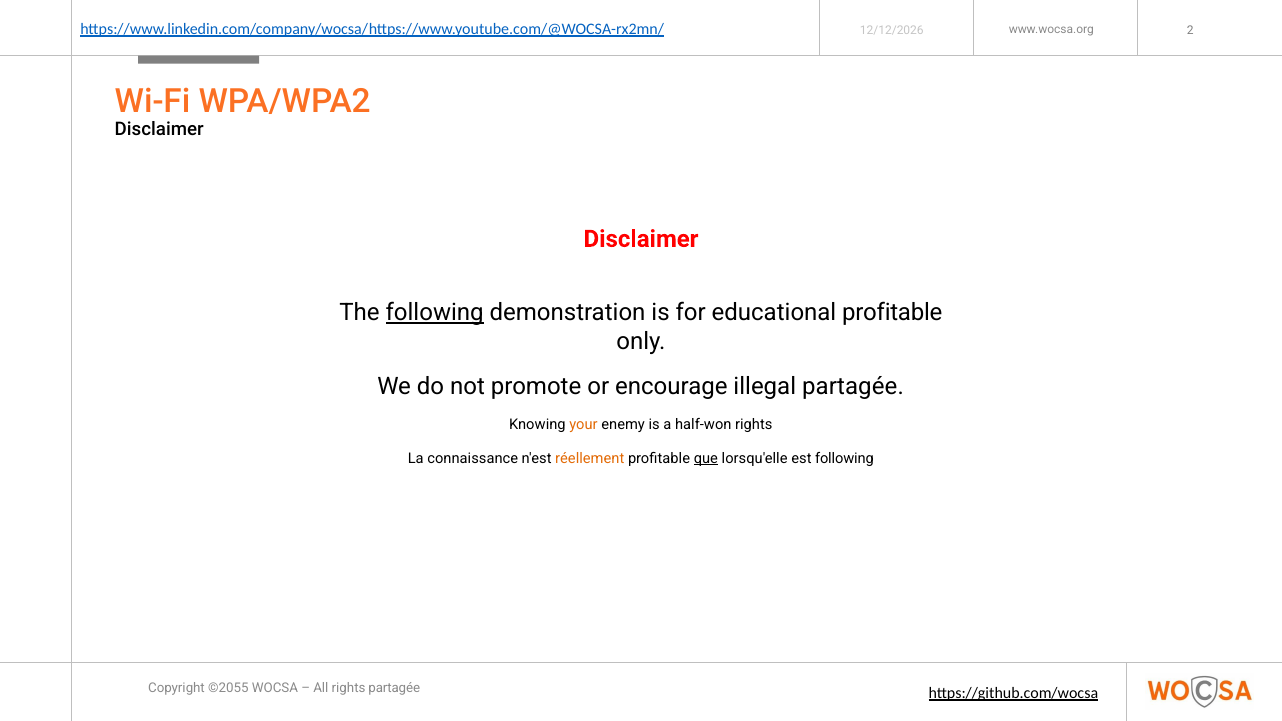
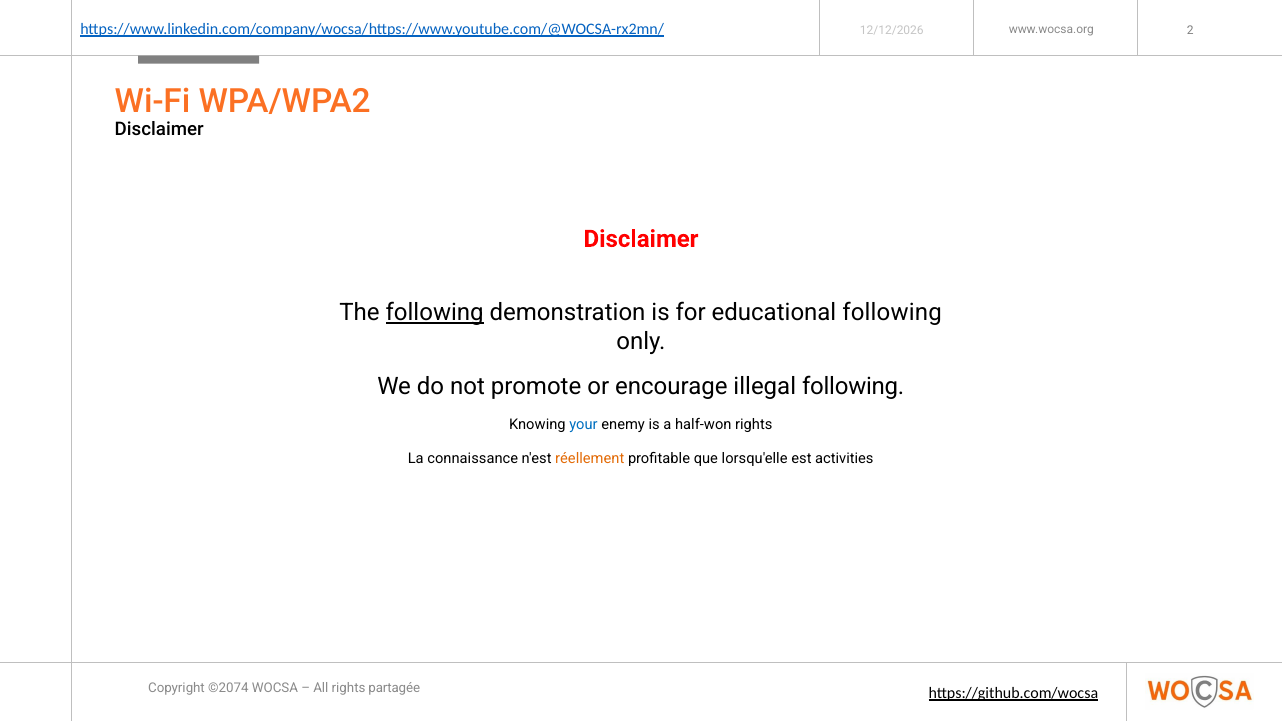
educational profitable: profitable -> following (892, 313)
illegal partagée: partagée -> following (853, 386)
your colour: orange -> blue (583, 425)
que underline: present -> none (706, 459)
est following: following -> activities (844, 459)
©2055: ©2055 -> ©2074 (228, 688)
